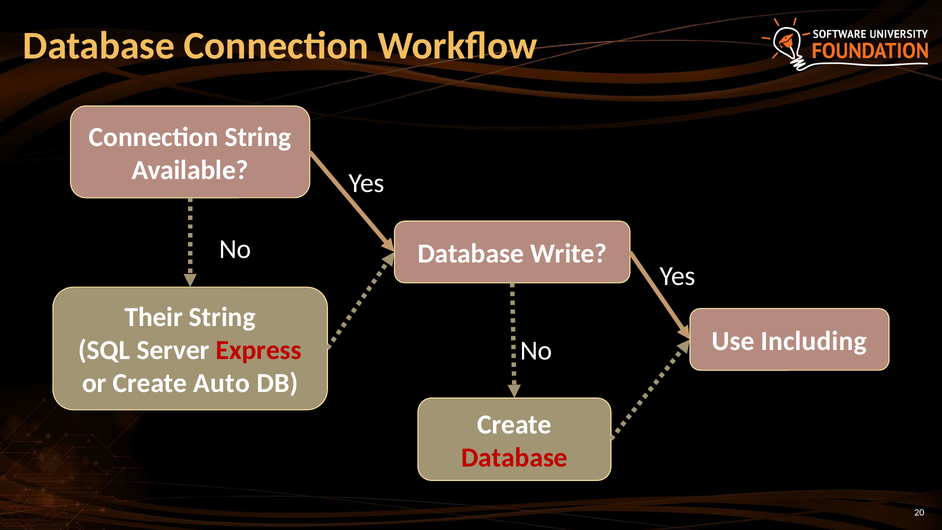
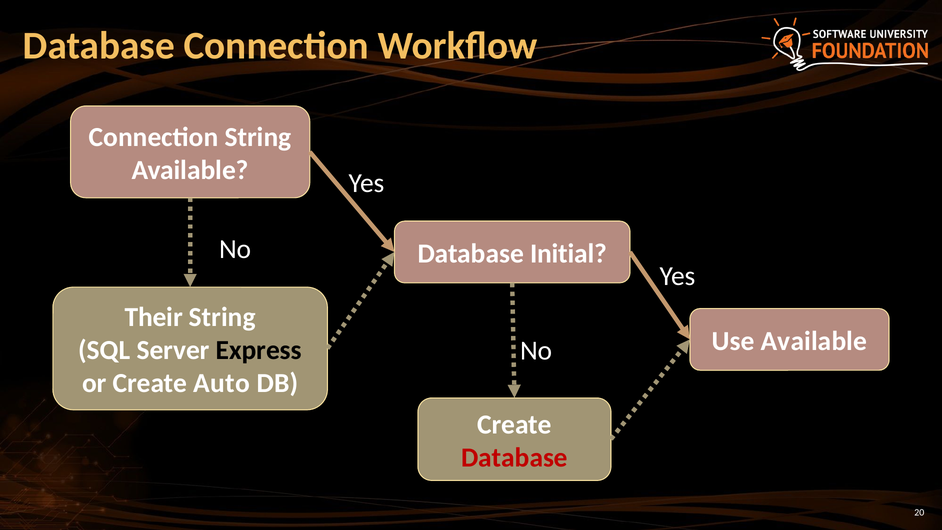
Write: Write -> Initial (569, 254)
Use Including: Including -> Available (814, 341)
Express colour: red -> black (259, 350)
